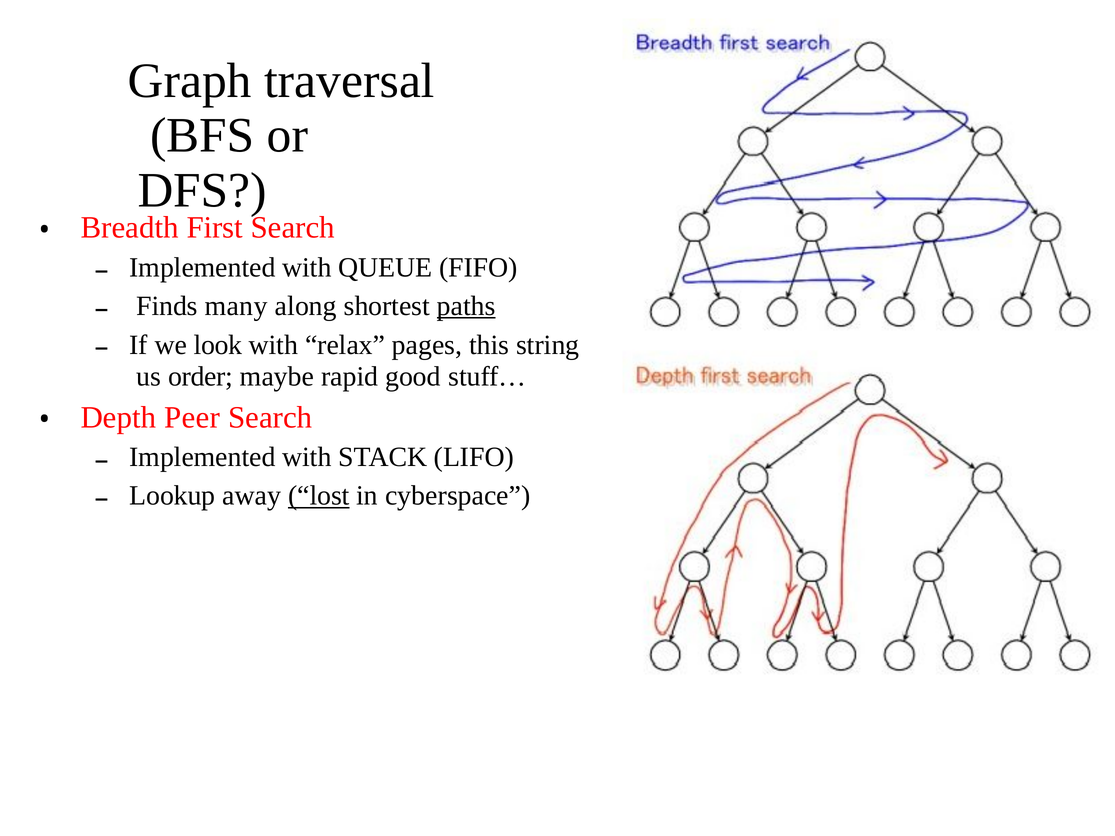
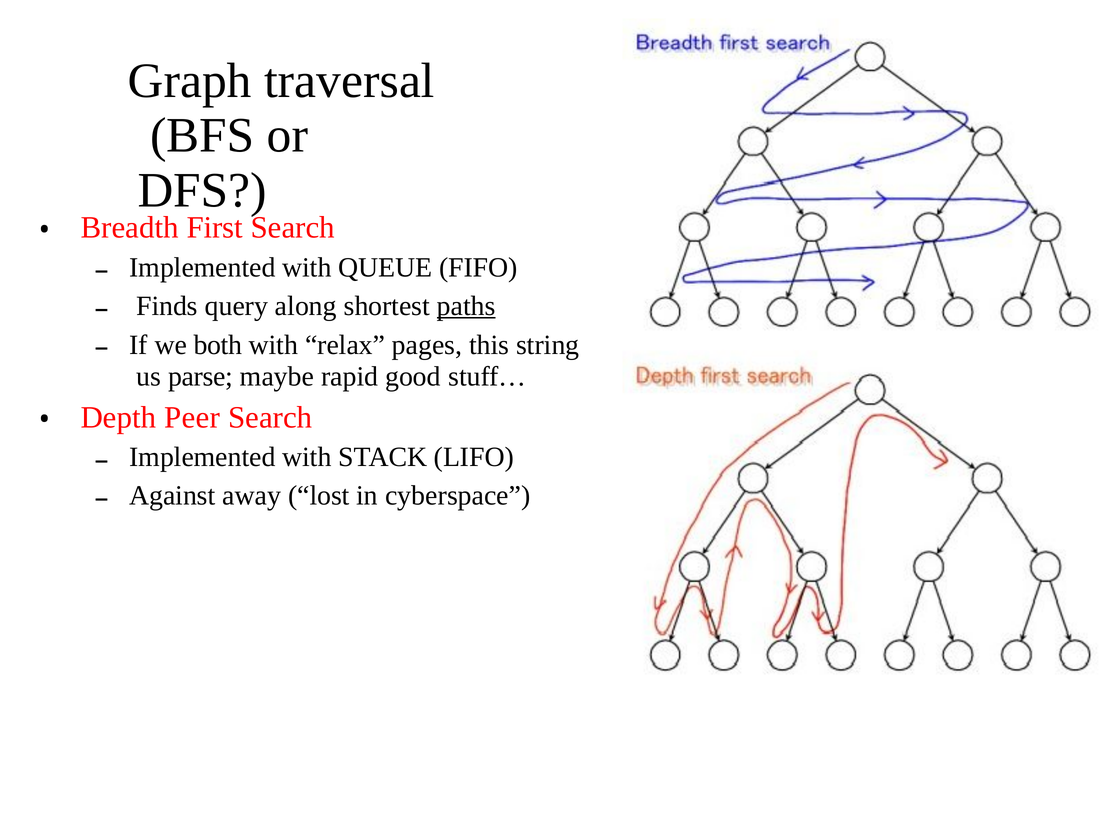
many: many -> query (236, 306)
look: look -> both (218, 345)
order: order -> parse (201, 377)
Lookup: Lookup -> Against (172, 496)
lost underline: present -> none (319, 496)
